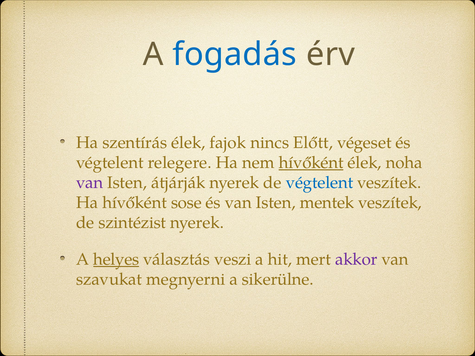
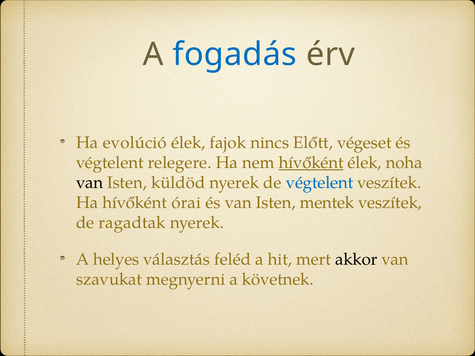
szentírás: szentírás -> evolúció (135, 143)
van colour: purple -> black (90, 183)
átjárják: átjárják -> küldöd (178, 183)
sose: sose -> órai (186, 203)
szintézist: szintézist -> ragadtak (132, 223)
helyes underline: present -> none (116, 259)
veszi: veszi -> feléd (233, 259)
akkor colour: purple -> black (356, 259)
sikerülne: sikerülne -> követnek (278, 280)
